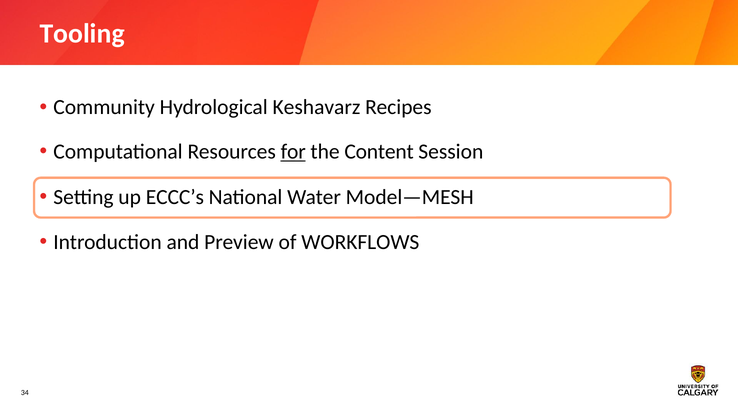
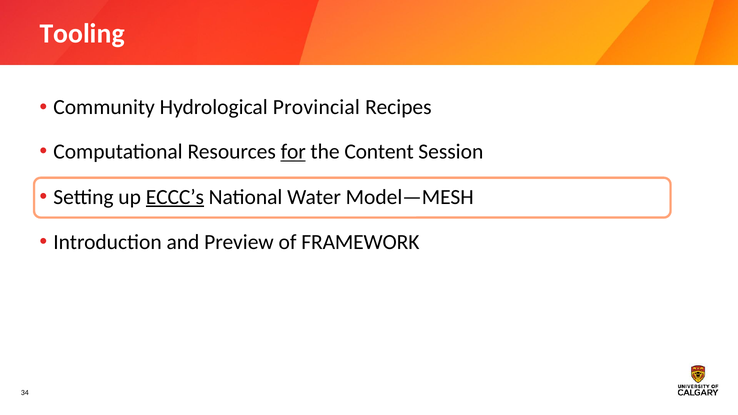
Keshavarz: Keshavarz -> Provincial (316, 107)
ECCC’s underline: none -> present (175, 197)
WORKFLOWS: WORKFLOWS -> FRAMEWORK (360, 242)
